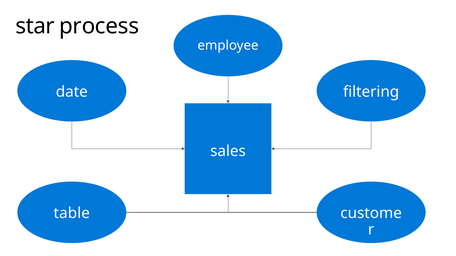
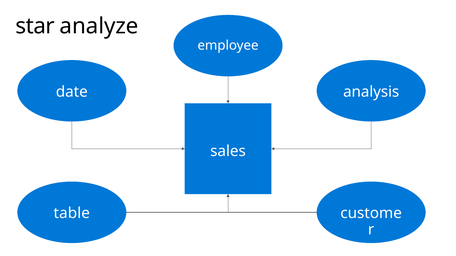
process: process -> analyze (99, 26)
filtering: filtering -> analysis (371, 92)
